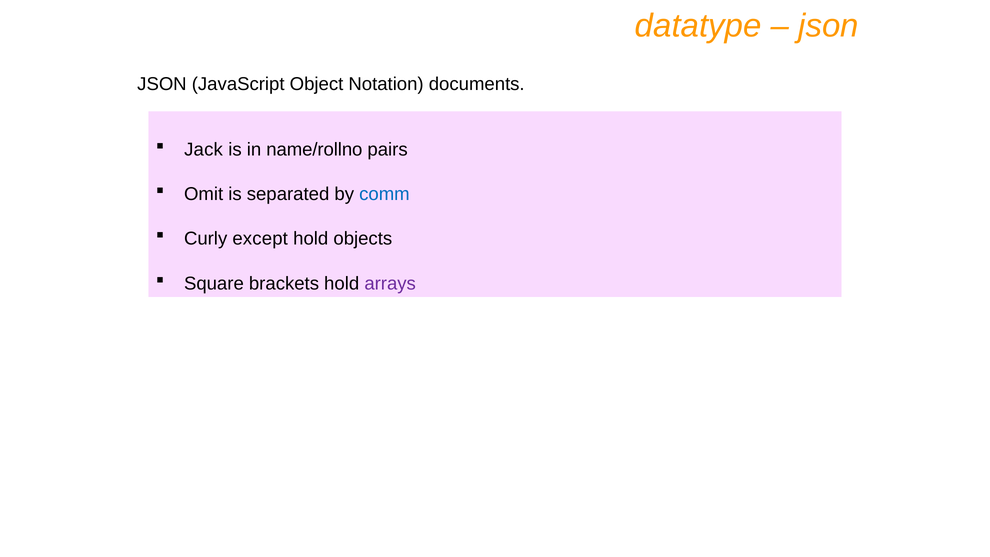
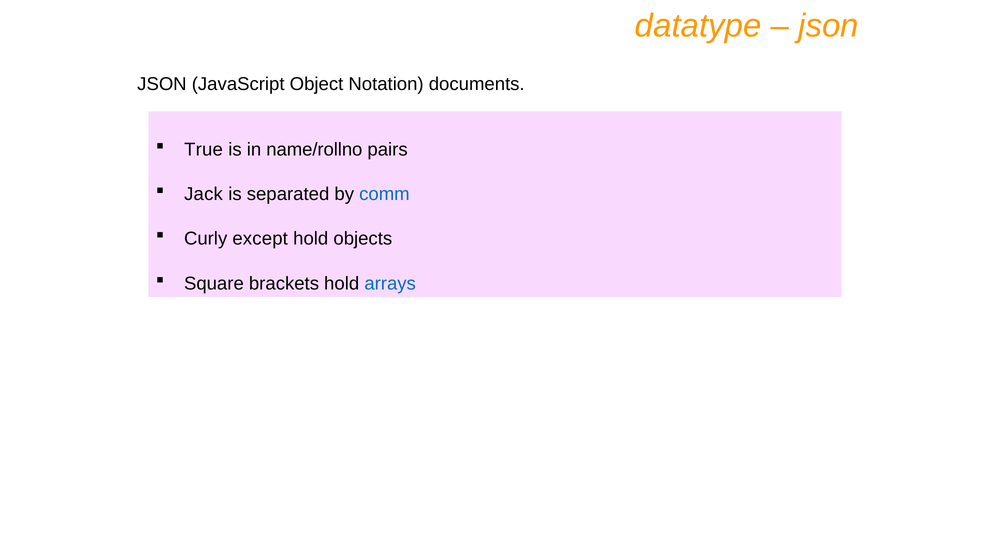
Jack: Jack -> True (204, 150)
Omit: Omit -> Jack (204, 194)
arrays colour: purple -> blue (390, 283)
